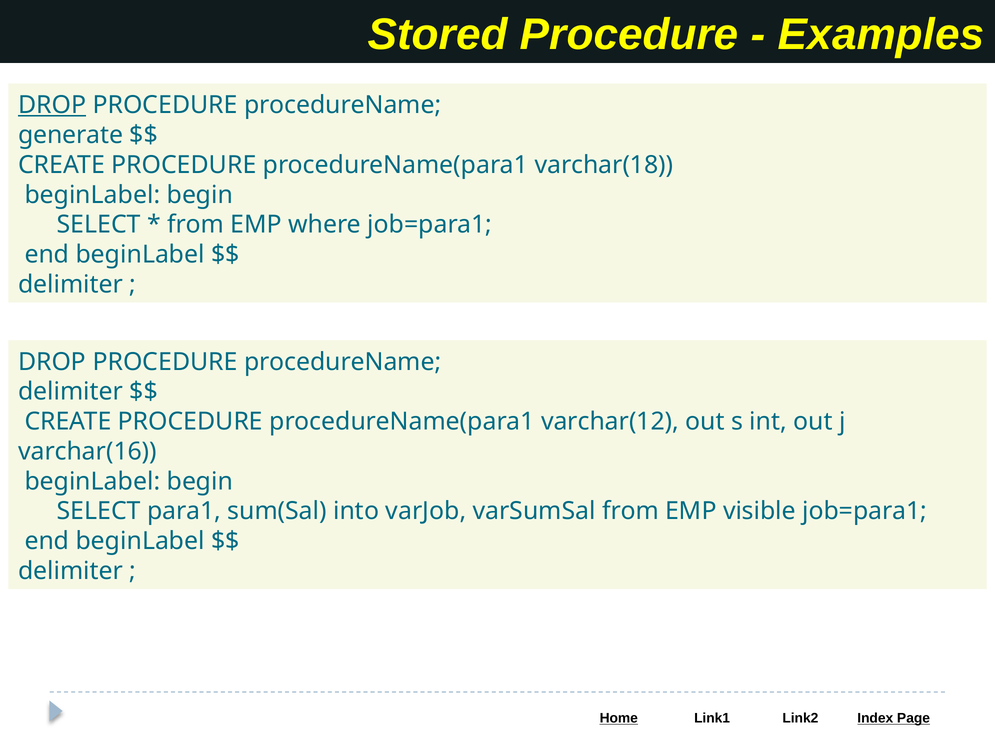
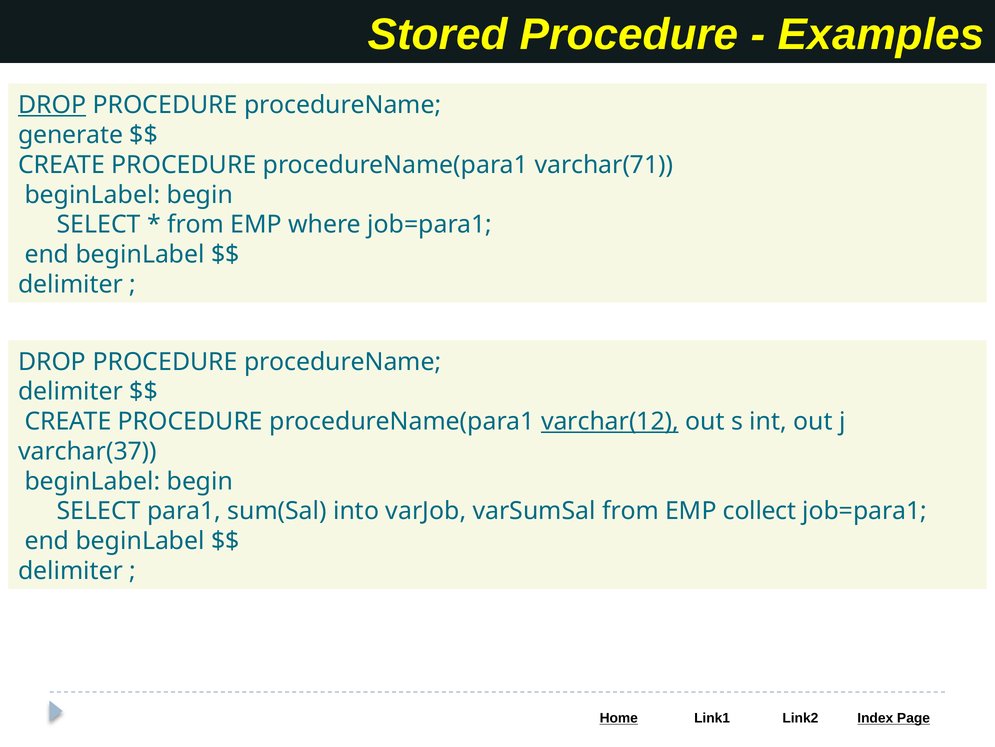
varchar(18: varchar(18 -> varchar(71 (604, 165)
varchar(12 underline: none -> present (610, 421)
varchar(16: varchar(16 -> varchar(37 (87, 451)
visible: visible -> collect (760, 511)
